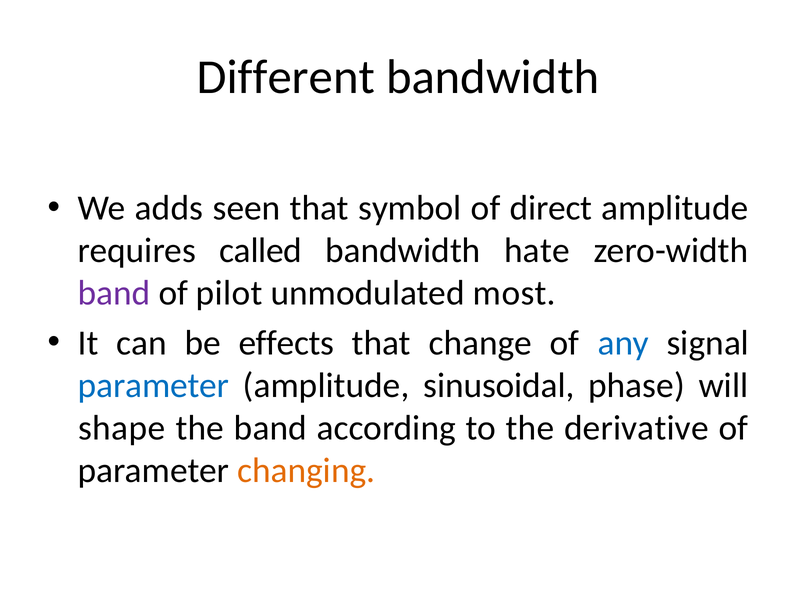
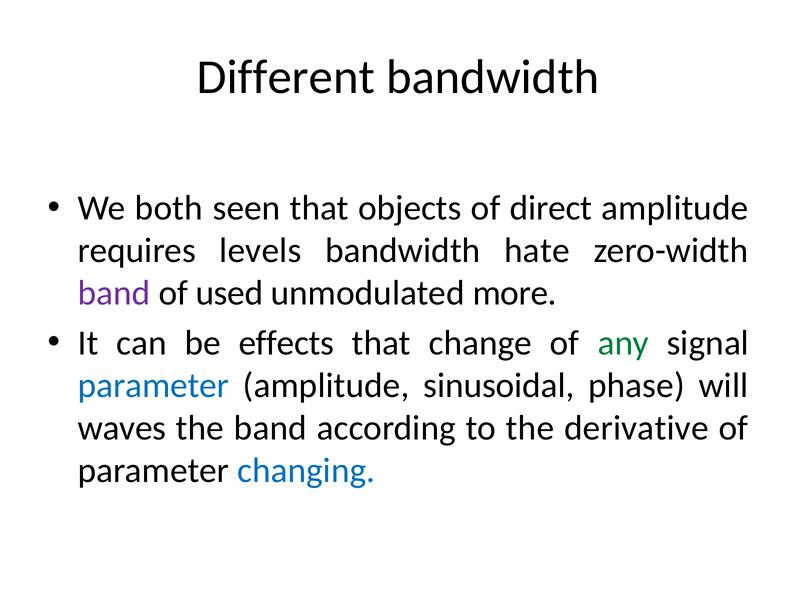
adds: adds -> both (169, 208)
symbol: symbol -> objects (410, 208)
called: called -> levels (260, 251)
pilot: pilot -> used (229, 293)
most: most -> more (515, 293)
any colour: blue -> green (623, 343)
shape: shape -> waves (122, 428)
changing colour: orange -> blue (306, 470)
